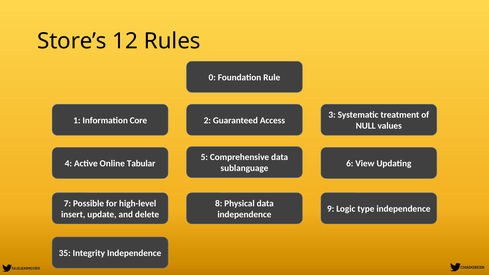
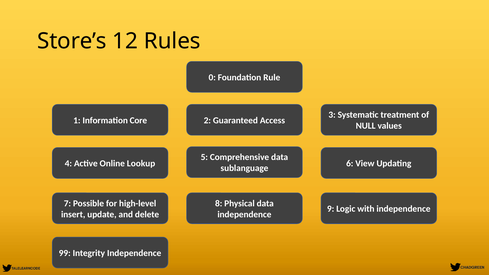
Tabular: Tabular -> Lookup (141, 164)
type: type -> with (366, 209)
35: 35 -> 99 (65, 253)
